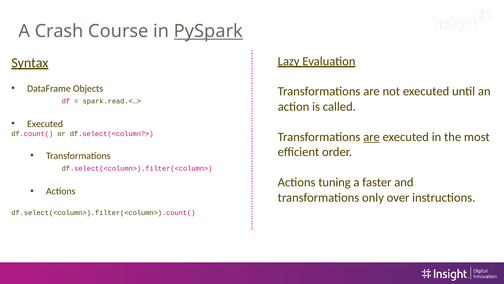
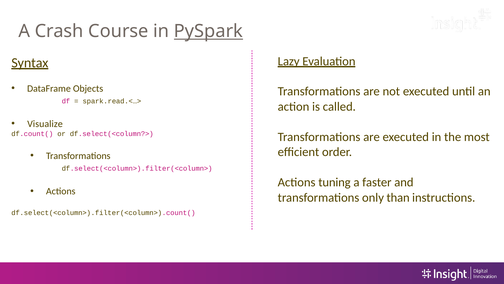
Executed: Executed -> Visualize (45, 124)
are underline: present -> none (372, 137)
over: over -> than (398, 197)
